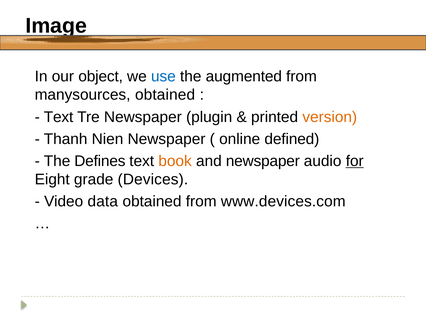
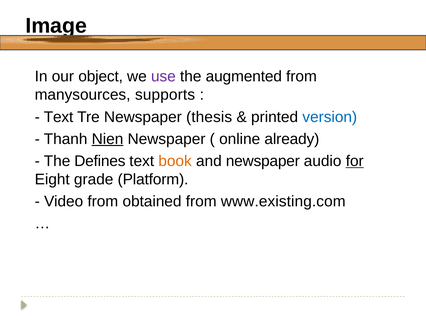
use colour: blue -> purple (163, 76)
manysources obtained: obtained -> supports (165, 95)
plugin: plugin -> thesis (209, 117)
version colour: orange -> blue (330, 117)
Nien underline: none -> present (108, 139)
defined: defined -> already (292, 139)
Devices: Devices -> Platform (153, 179)
Video data: data -> from (103, 201)
www.devices.com: www.devices.com -> www.existing.com (283, 201)
